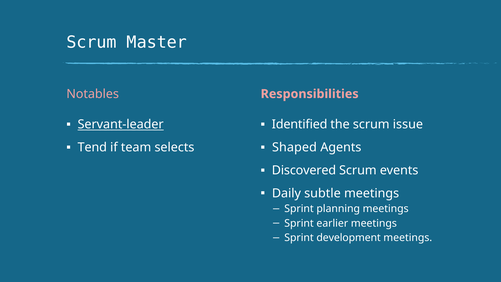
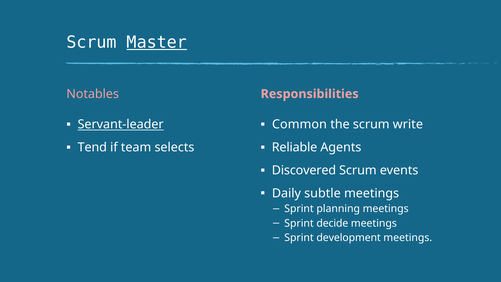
Master underline: none -> present (157, 42)
Identified: Identified -> Common (299, 124)
issue: issue -> write (408, 124)
Shaped: Shaped -> Reliable (295, 147)
earlier: earlier -> decide (332, 223)
